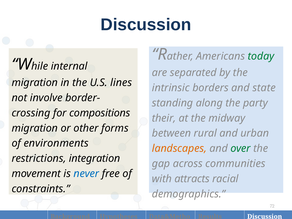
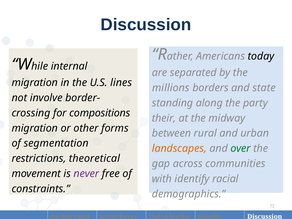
today colour: green -> black (261, 56)
intrinsic: intrinsic -> millions (171, 88)
environments: environments -> segmentation (56, 143)
integration: integration -> theoretical (94, 158)
never colour: blue -> purple (86, 174)
attracts: attracts -> identify (192, 179)
